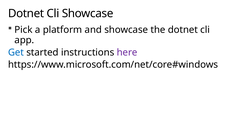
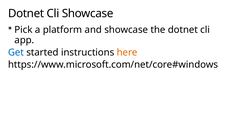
here colour: purple -> orange (127, 52)
